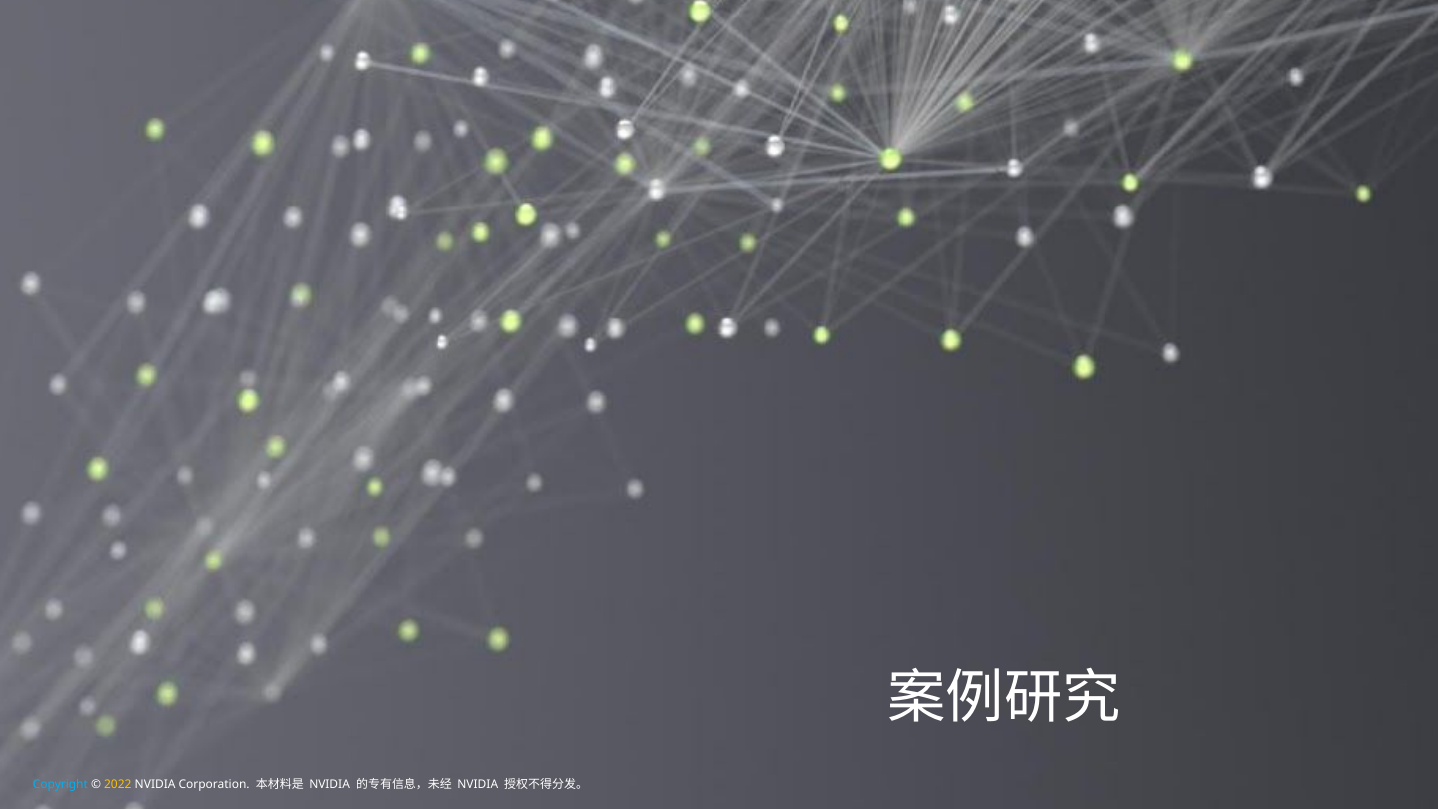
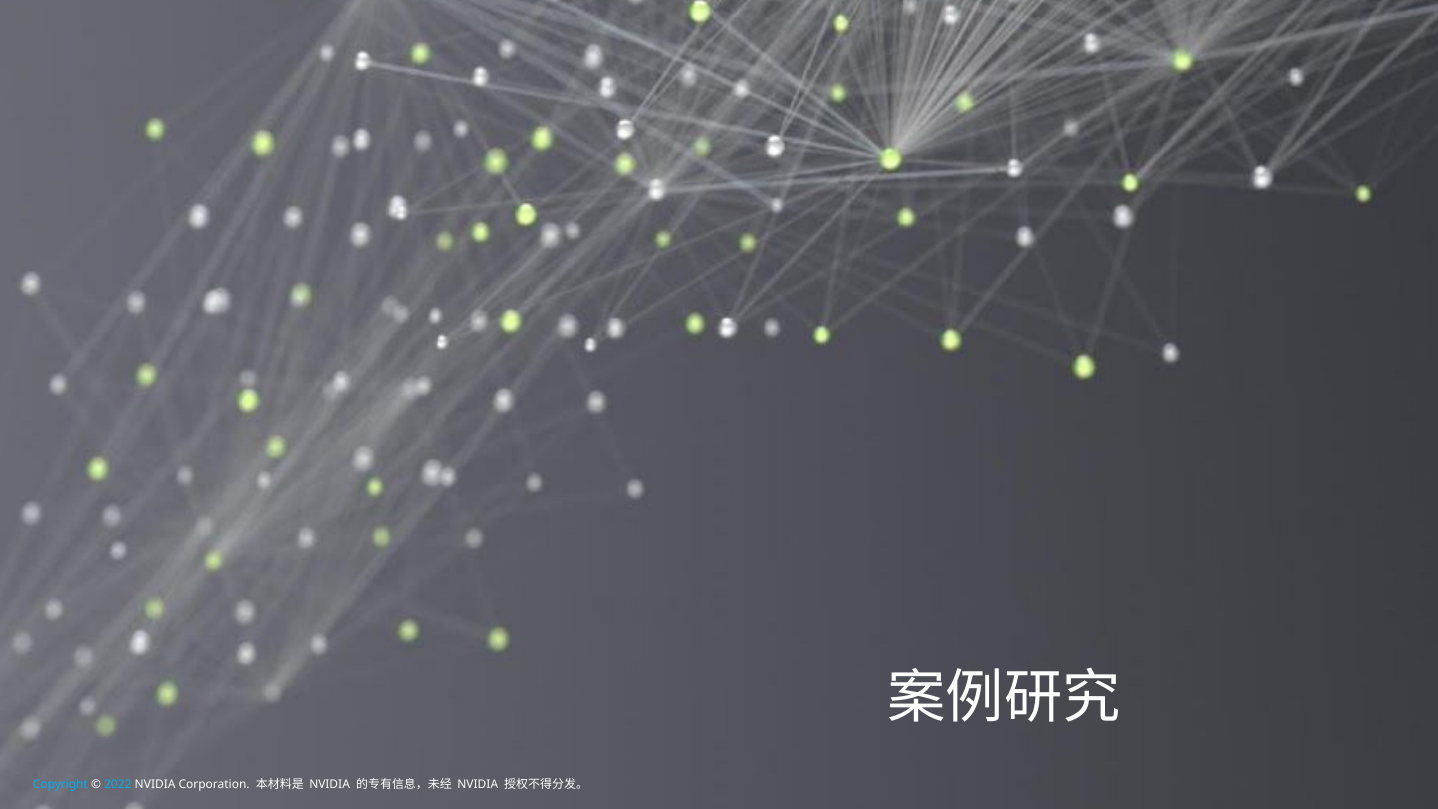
2022 colour: yellow -> light blue (118, 784)
